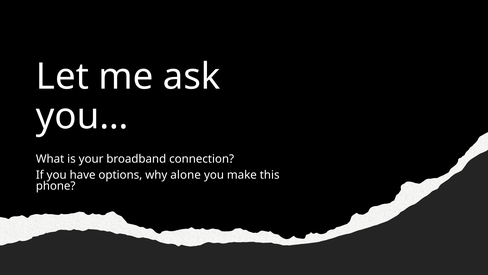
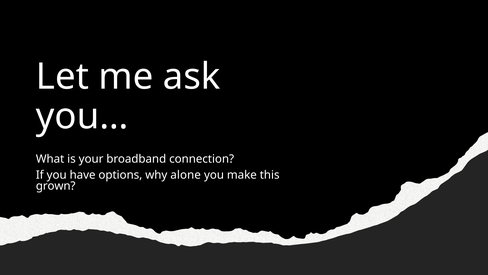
phone: phone -> grown (56, 186)
